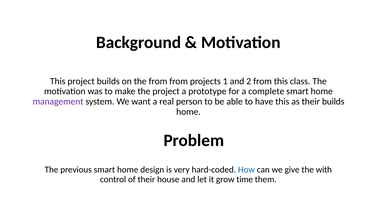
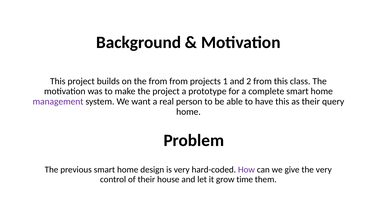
their builds: builds -> query (333, 102)
How colour: blue -> purple (246, 170)
the with: with -> very (324, 170)
